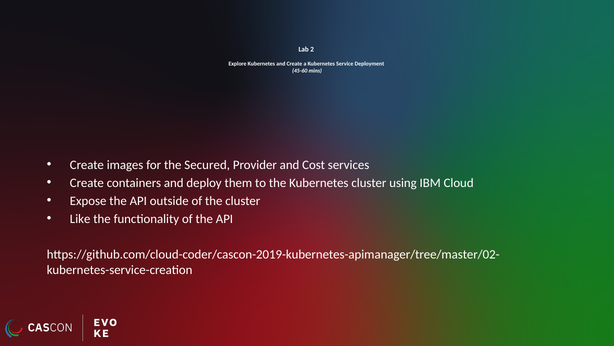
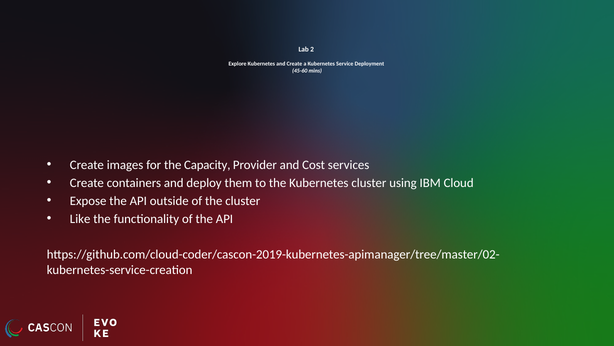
Secured: Secured -> Capacity (207, 165)
